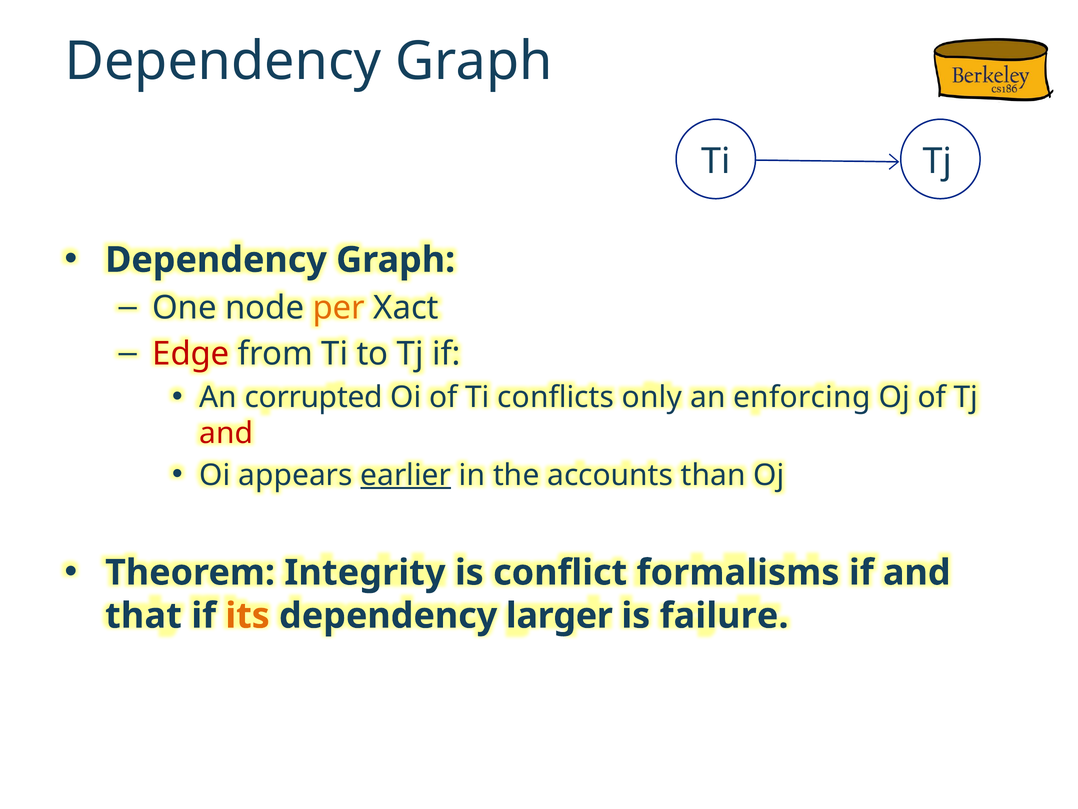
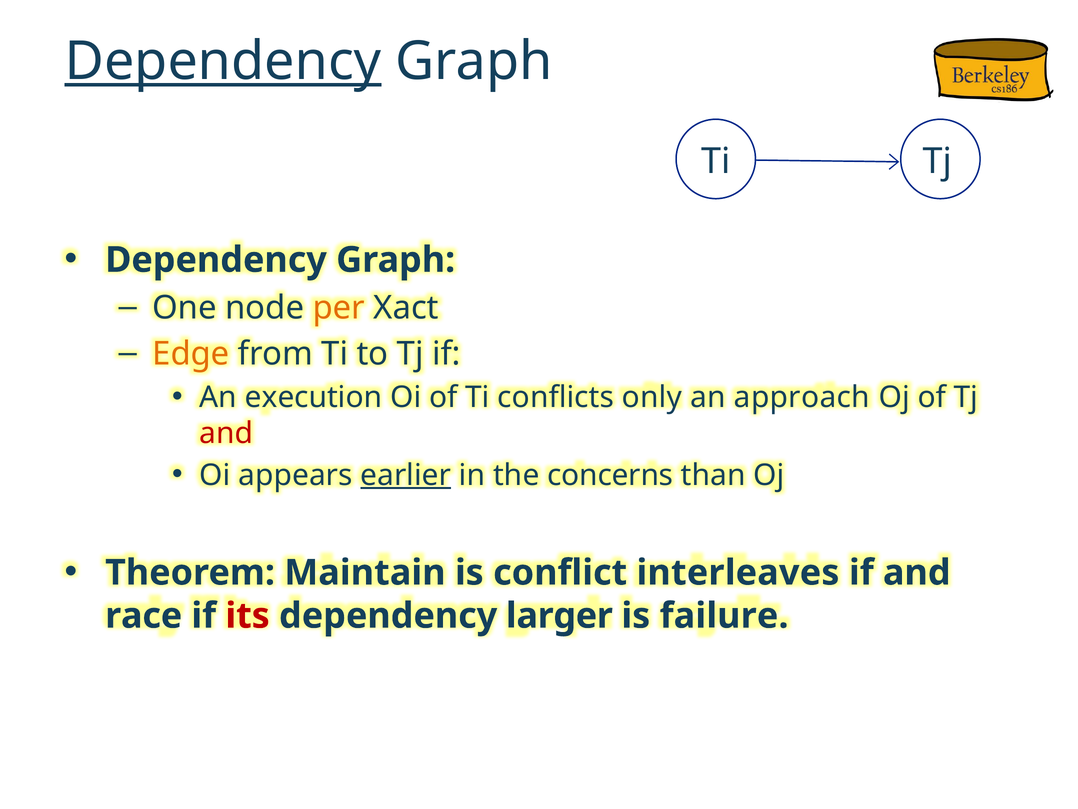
Dependency underline: none -> present (223, 62)
Edge colour: red -> orange (191, 354)
corrupted: corrupted -> execution (314, 397)
enforcing: enforcing -> approach (802, 397)
accounts: accounts -> concerns (610, 475)
Integrity: Integrity -> Maintain (365, 572)
formalisms: formalisms -> interleaves (738, 572)
that: that -> race (144, 615)
its colour: orange -> red (248, 615)
